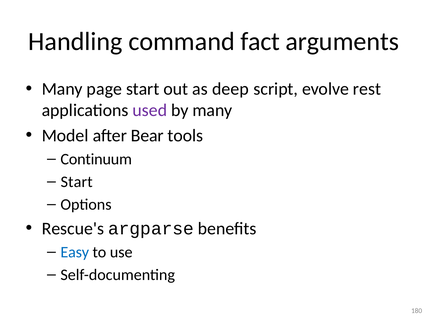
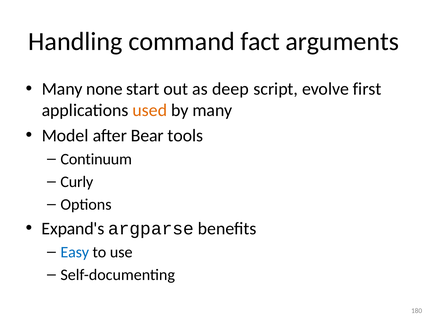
page: page -> none (104, 89)
rest: rest -> first (367, 89)
used colour: purple -> orange (150, 110)
Start: Start -> Curly (77, 182)
Rescue's: Rescue's -> Expand's (73, 229)
